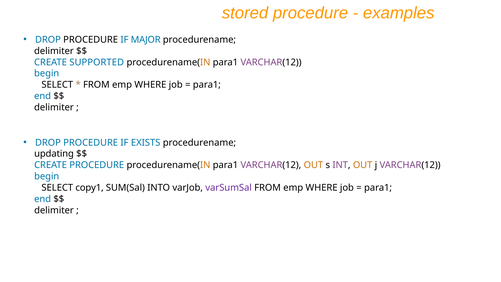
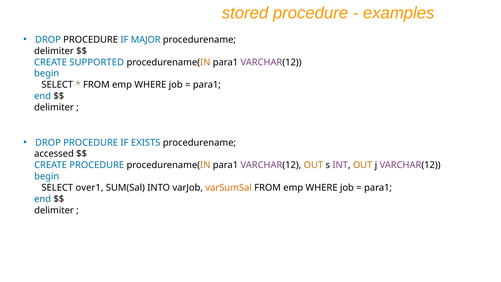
updating: updating -> accessed (54, 154)
copy1: copy1 -> over1 (89, 188)
varSumSal colour: purple -> orange (229, 188)
